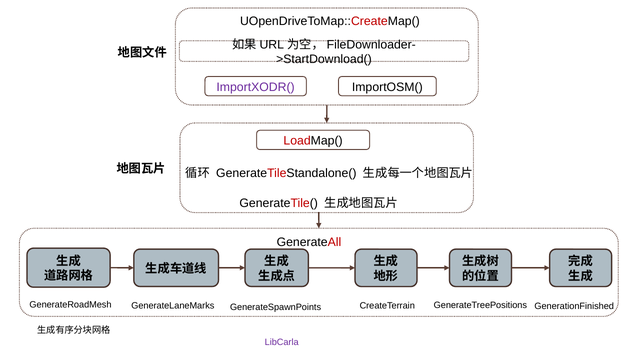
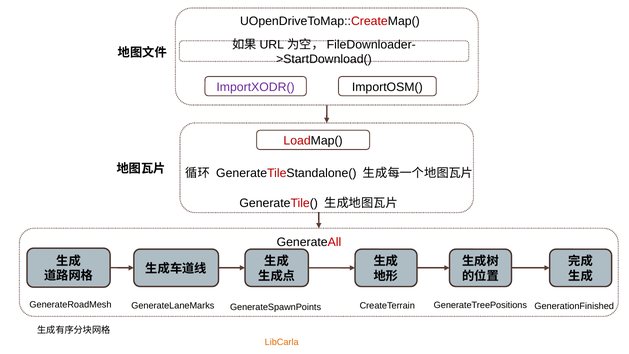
LibCarla colour: purple -> orange (282, 342)
